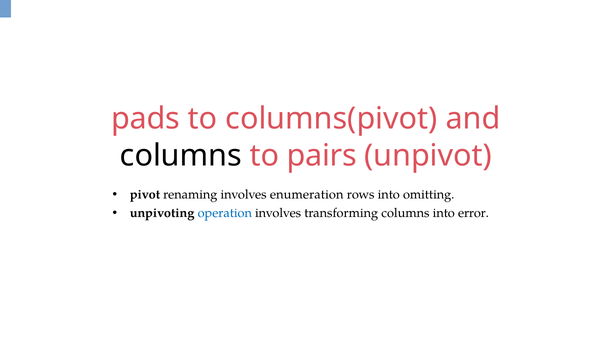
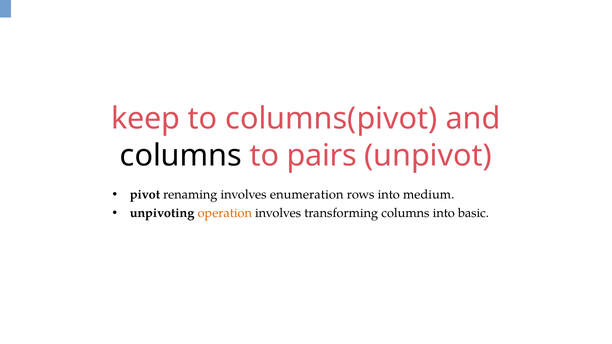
pads: pads -> keep (146, 119)
omitting: omitting -> medium (429, 195)
operation colour: blue -> orange (225, 213)
error: error -> basic (473, 213)
